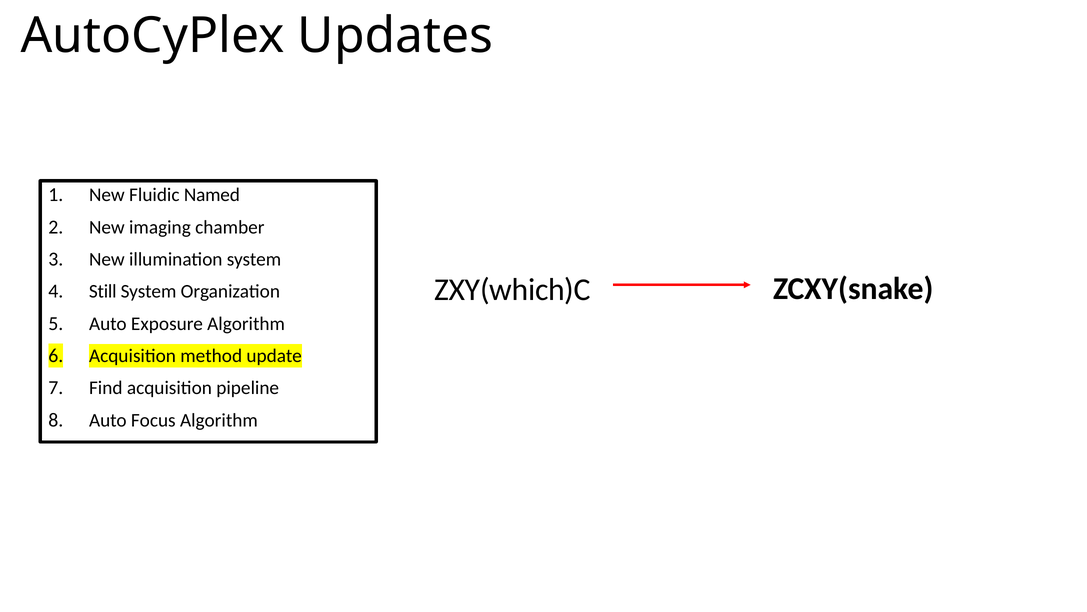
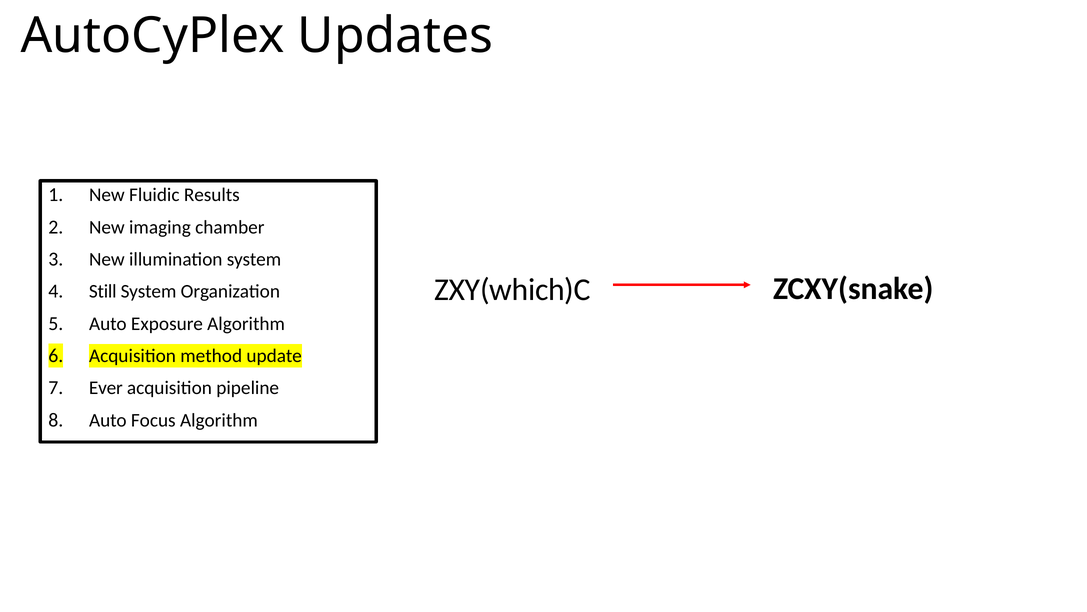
Named: Named -> Results (212, 195)
Find: Find -> Ever (106, 388)
